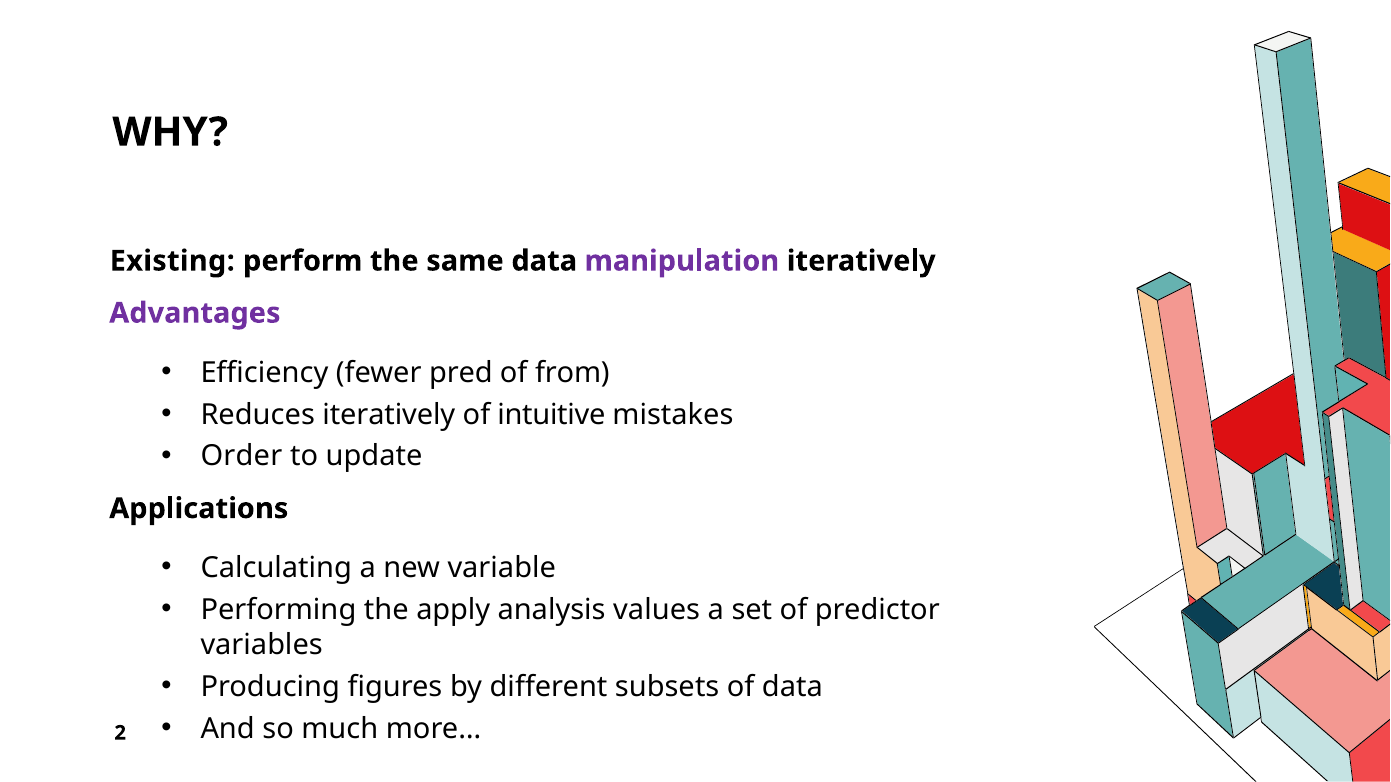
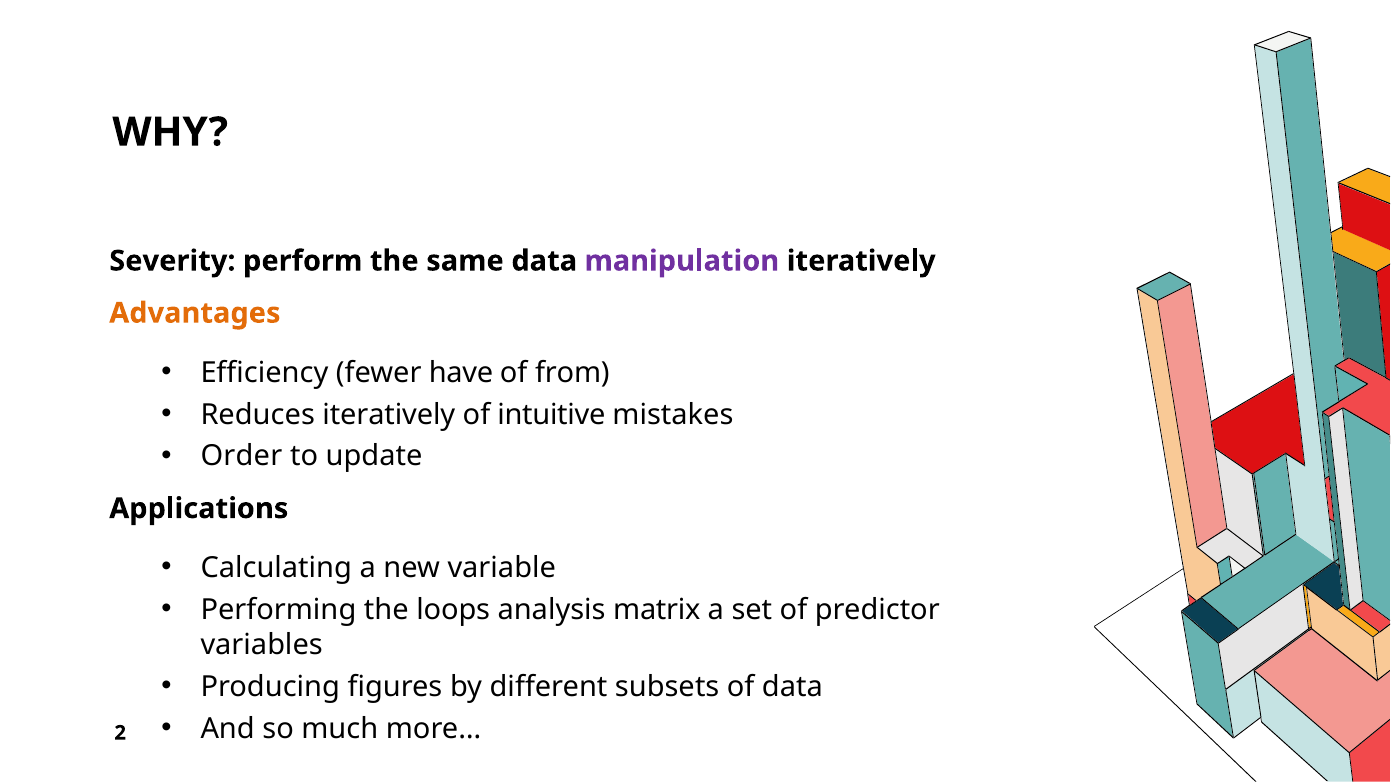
Existing: Existing -> Severity (172, 261)
Advantages colour: purple -> orange (195, 313)
pred: pred -> have (461, 373)
apply: apply -> loops (453, 610)
values: values -> matrix (657, 610)
